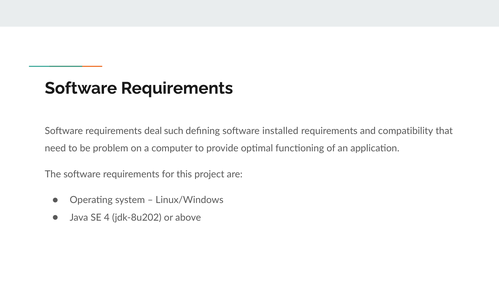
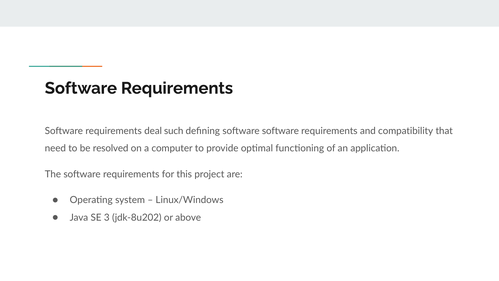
software installed: installed -> software (280, 131)
problem: problem -> resolved (111, 148)
4: 4 -> 3 (107, 217)
